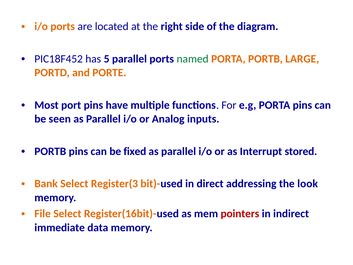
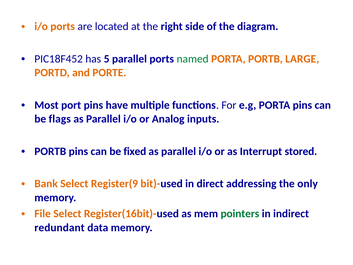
seen: seen -> flags (60, 119)
Register(3: Register(3 -> Register(9 (114, 184)
look: look -> only (308, 184)
pointers colour: red -> green (240, 214)
immediate: immediate -> redundant (60, 227)
